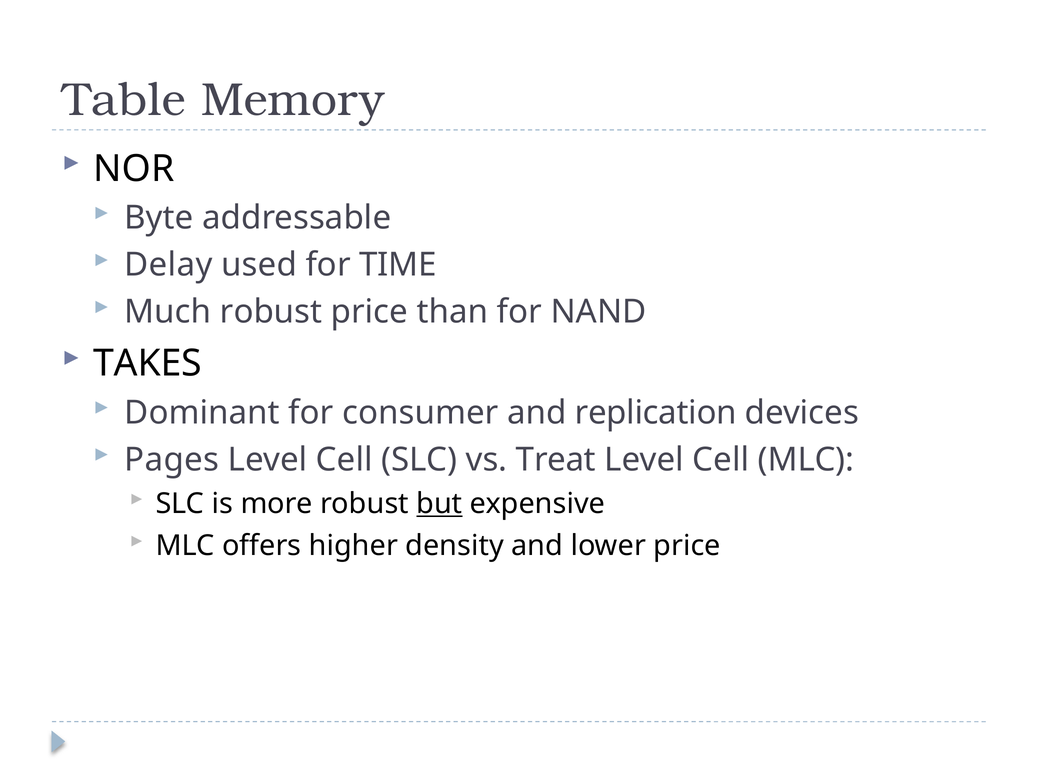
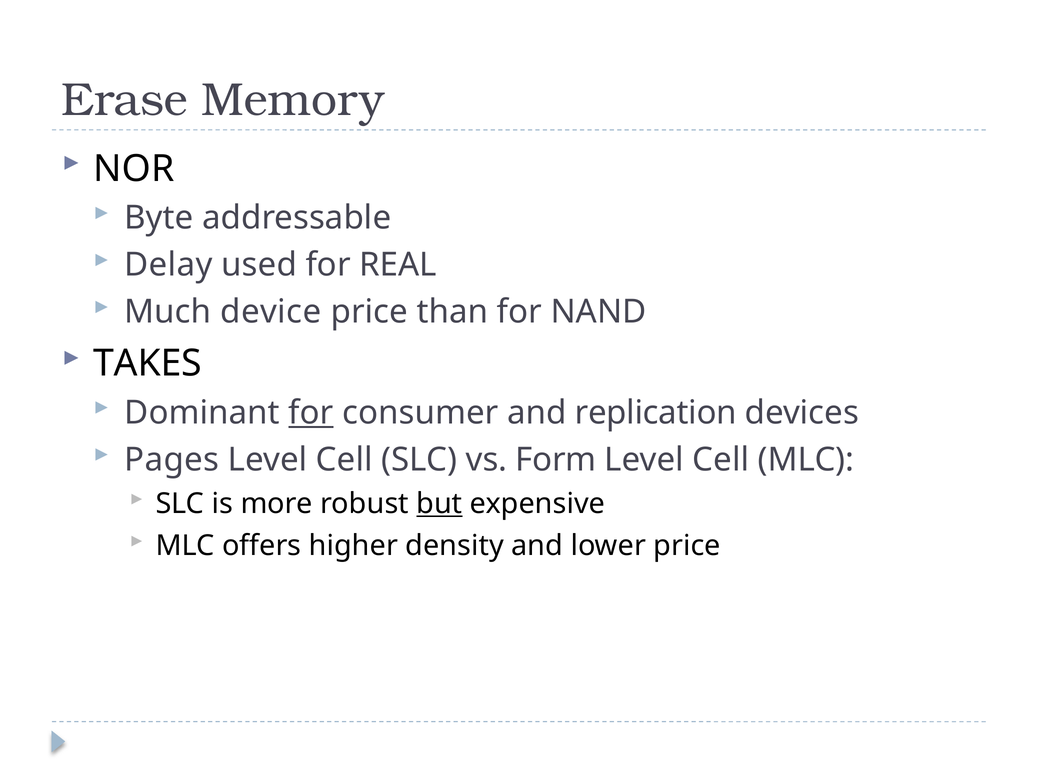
Table: Table -> Erase (125, 100)
TIME: TIME -> REAL (398, 265)
Much robust: robust -> device (271, 312)
for underline: none -> present (311, 412)
Treat: Treat -> Form (556, 459)
